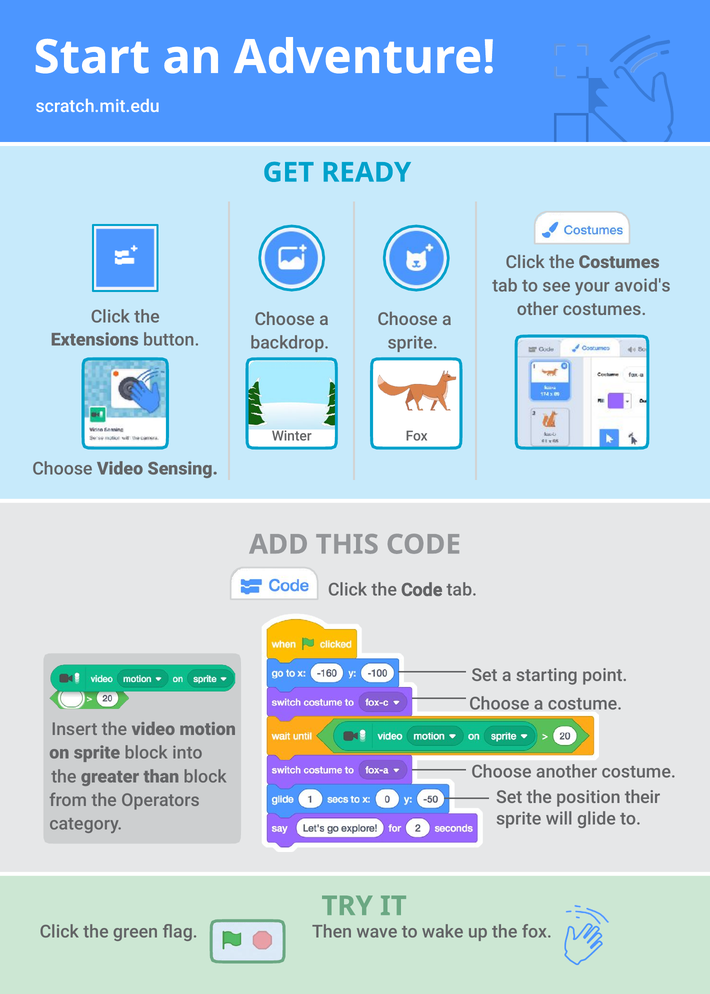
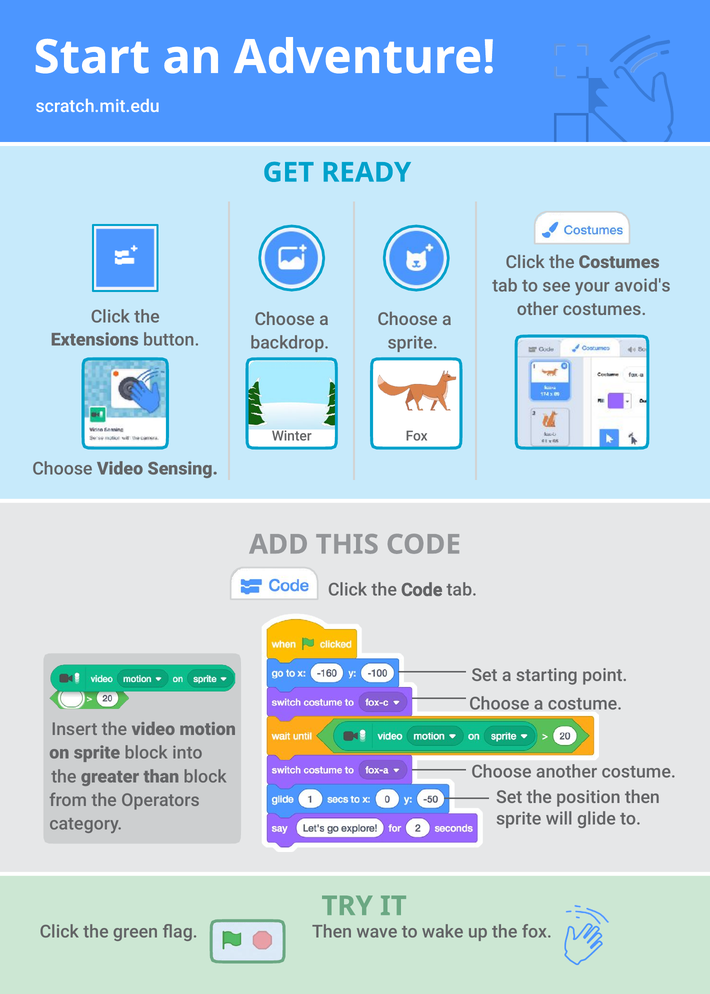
position their: their -> then (642, 797)
